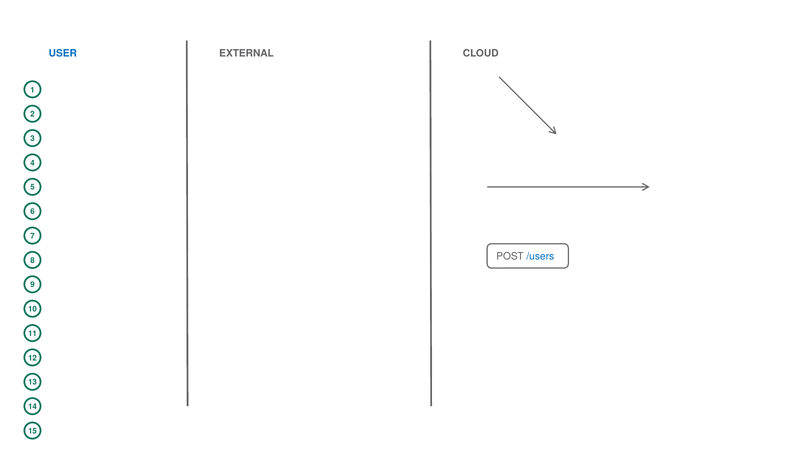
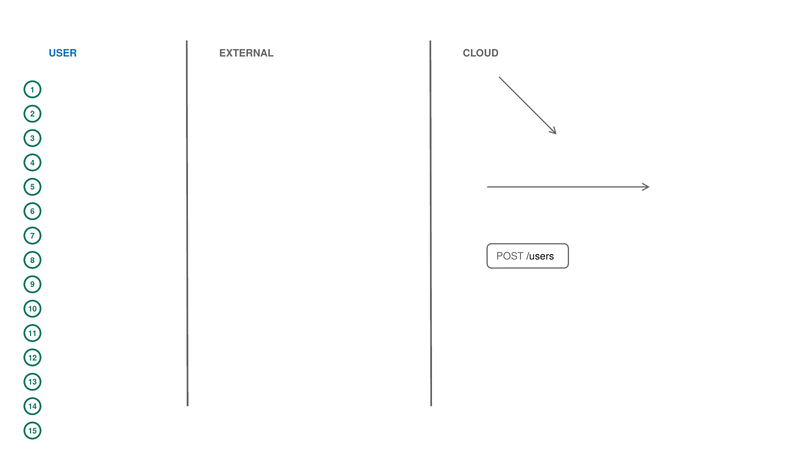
/users colour: blue -> black (540, 256)
